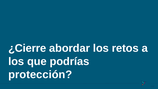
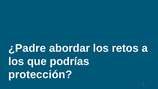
¿Cierre: ¿Cierre -> ¿Padre (27, 48)
